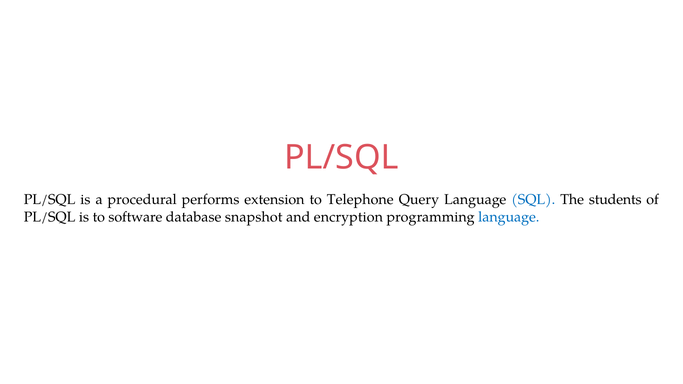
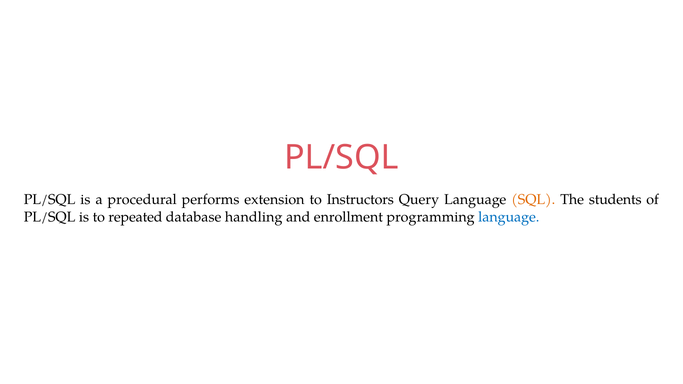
Telephone: Telephone -> Instructors (360, 200)
SQL colour: blue -> orange (533, 200)
software: software -> repeated (135, 217)
snapshot: snapshot -> handling (254, 217)
encryption: encryption -> enrollment (348, 217)
